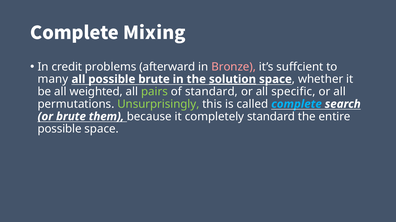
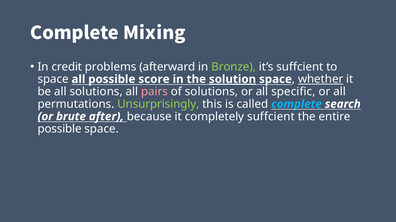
Bronze colour: pink -> light green (234, 67)
many: many -> space (53, 79)
possible brute: brute -> score (154, 79)
whether underline: none -> present (321, 79)
all weighted: weighted -> solutions (96, 92)
pairs colour: light green -> pink (155, 92)
of standard: standard -> solutions (211, 92)
them: them -> after (106, 117)
completely standard: standard -> suffcient (271, 117)
